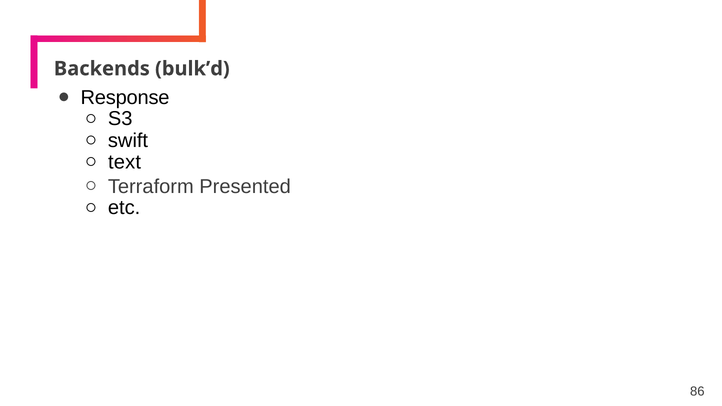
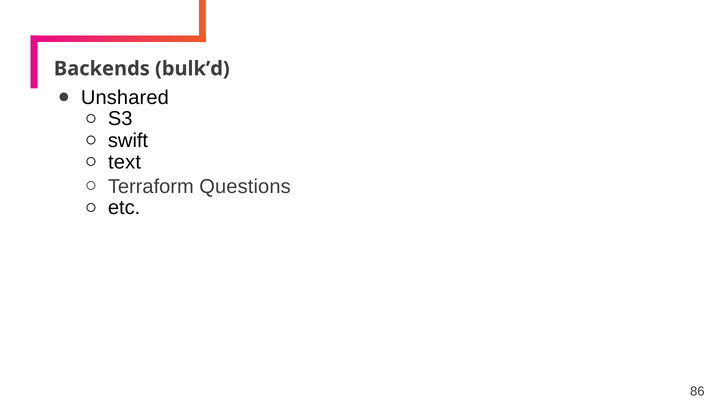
Response: Response -> Unshared (125, 97)
Presented: Presented -> Questions (245, 186)
